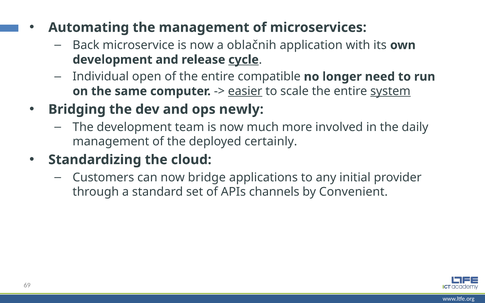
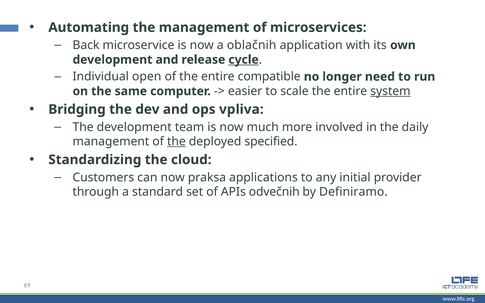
easier underline: present -> none (245, 91)
newly: newly -> vpliva (241, 109)
the underline: none -> present (176, 142)
certainly: certainly -> specified (271, 142)
bridge: bridge -> praksa (207, 177)
channels: channels -> odvečnih (274, 192)
Convenient: Convenient -> Definiramo (353, 192)
